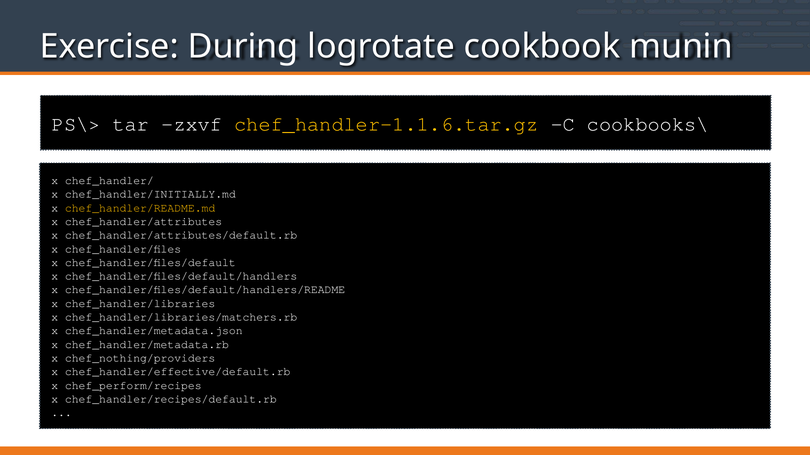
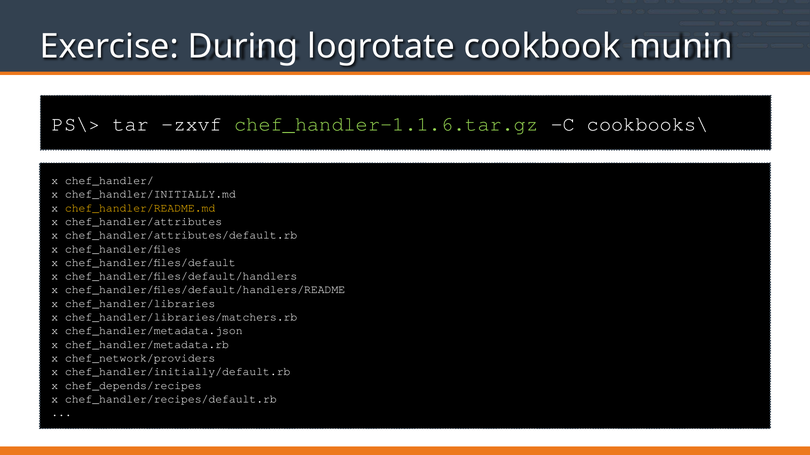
chef_handler-1.1.6.tar.gz colour: yellow -> light green (386, 124)
chef_nothing/providers: chef_nothing/providers -> chef_network/providers (140, 358)
chef_handler/effective/default.rb: chef_handler/effective/default.rb -> chef_handler/initially/default.rb (178, 372)
chef_perform/recipes: chef_perform/recipes -> chef_depends/recipes (133, 386)
